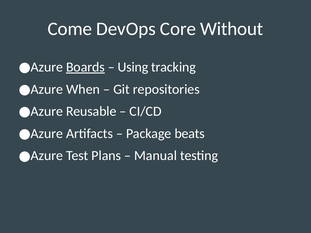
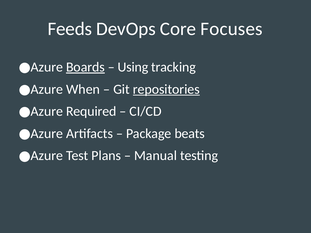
Come: Come -> Feeds (70, 29)
Without: Without -> Focuses (232, 29)
repositories underline: none -> present (166, 89)
Reusable: Reusable -> Required (91, 111)
